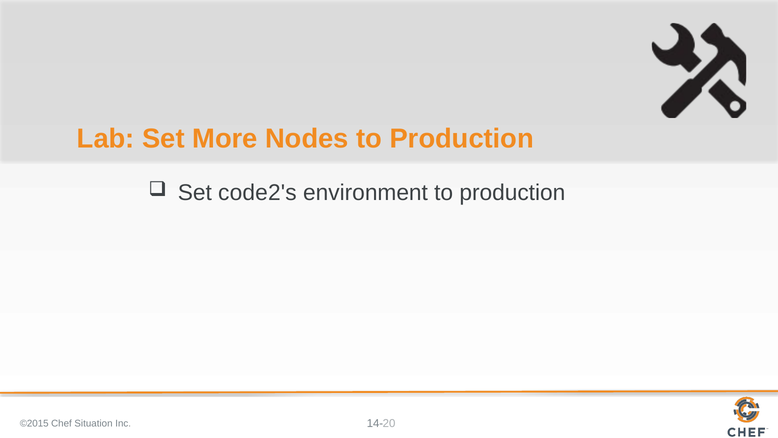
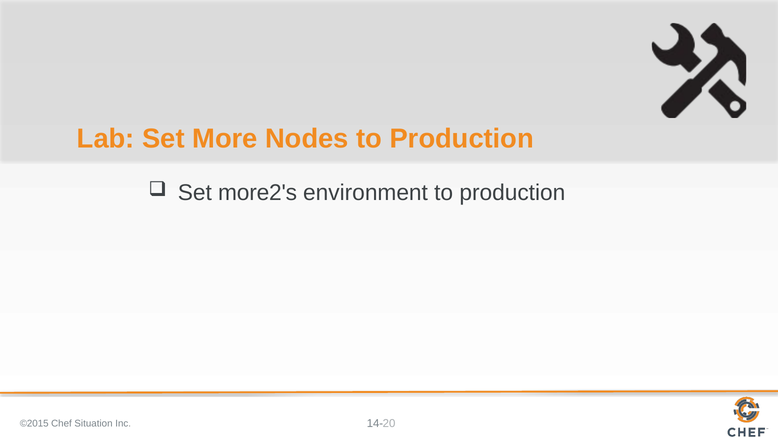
code2's: code2's -> more2's (258, 193)
